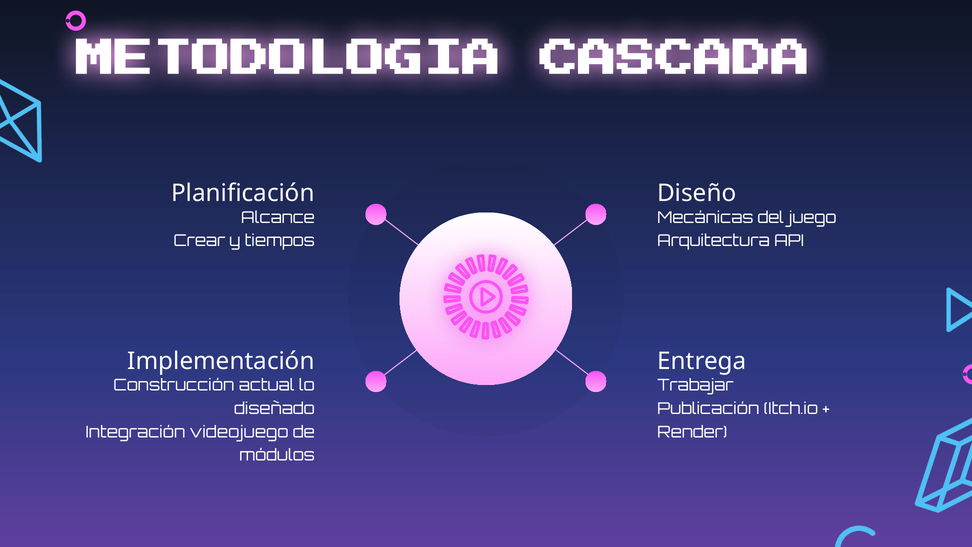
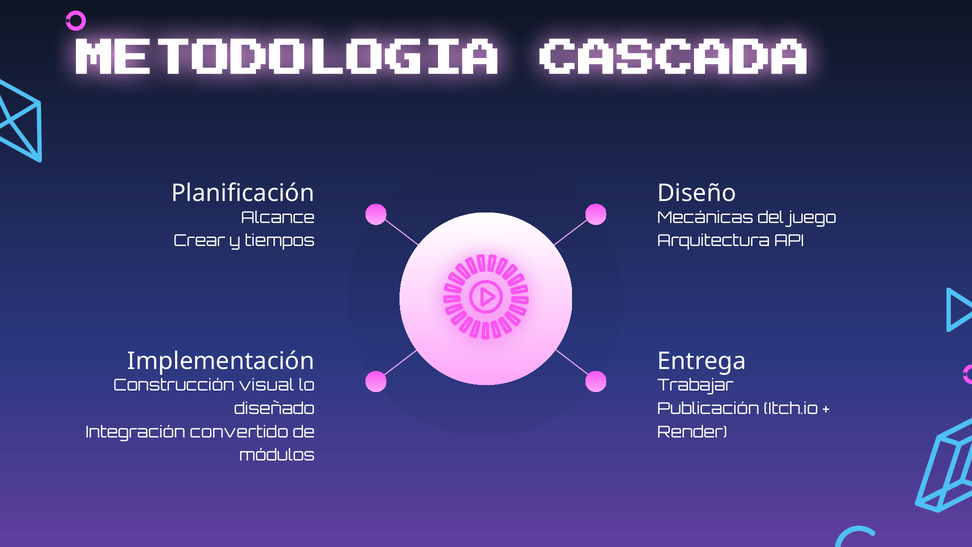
actual: actual -> visual (267, 385)
videojuego: videojuego -> convertido (239, 432)
